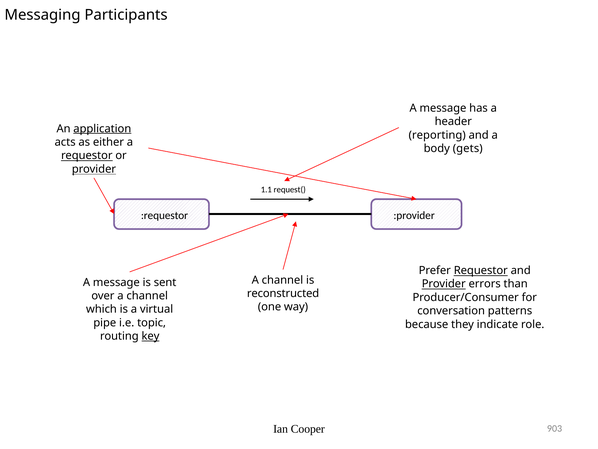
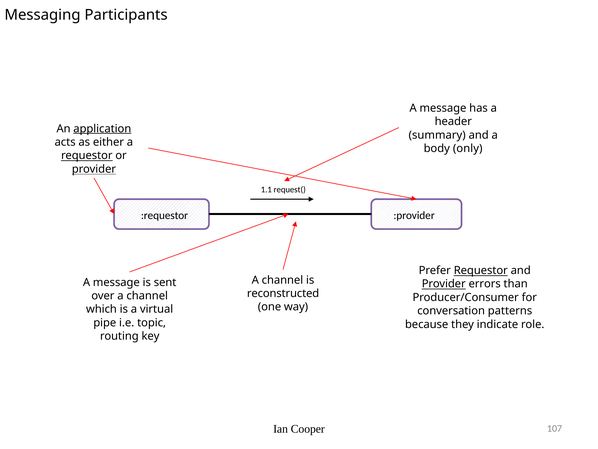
reporting: reporting -> summary (437, 135)
gets: gets -> only (468, 148)
key underline: present -> none (150, 336)
903: 903 -> 107 (555, 428)
